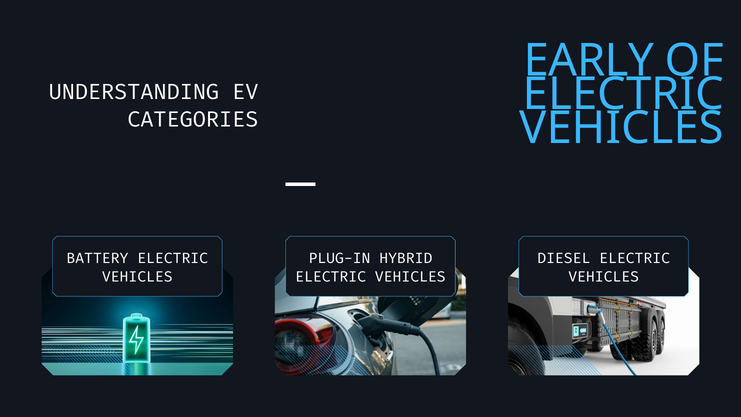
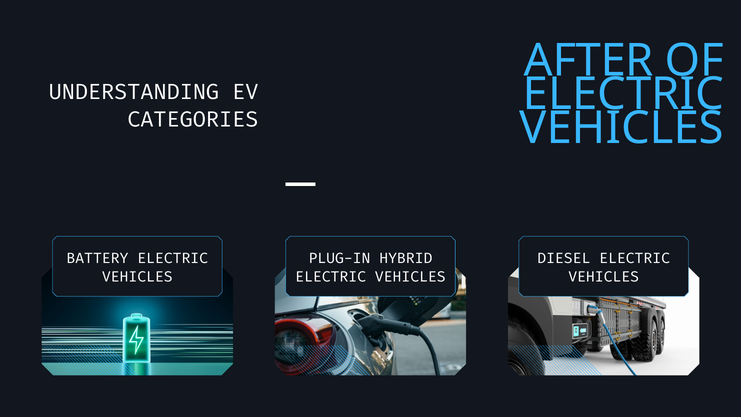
EARLY: EARLY -> AFTER (589, 61)
